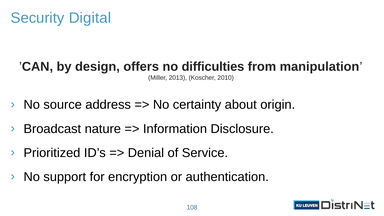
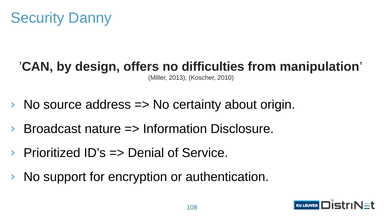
Digital: Digital -> Danny (90, 18)
